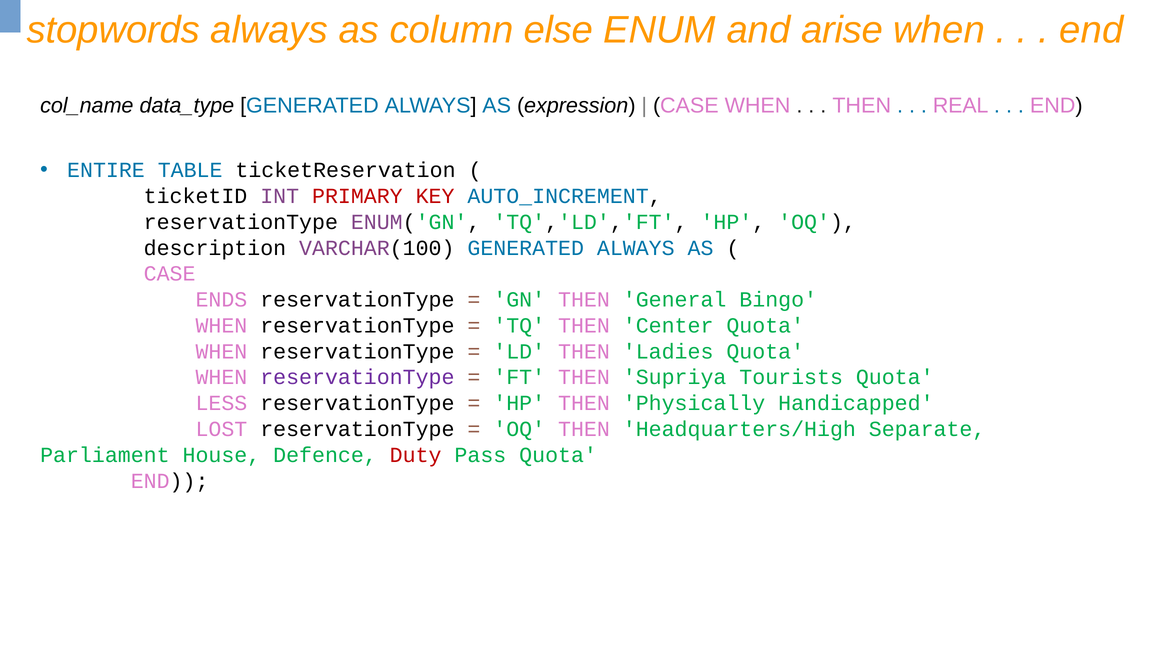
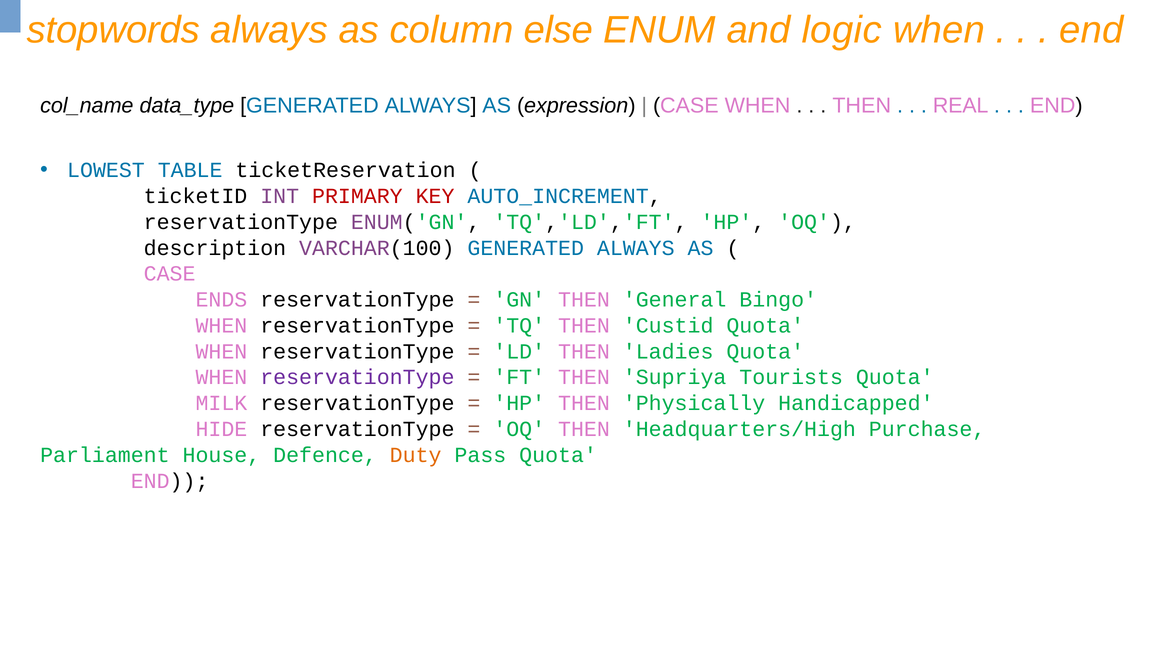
arise: arise -> logic (842, 30)
ENTIRE: ENTIRE -> LOWEST (106, 170)
Center: Center -> Custid (668, 326)
LESS: LESS -> MILK (221, 404)
LOST: LOST -> HIDE (221, 429)
Separate: Separate -> Purchase (927, 429)
Duty colour: red -> orange (416, 455)
